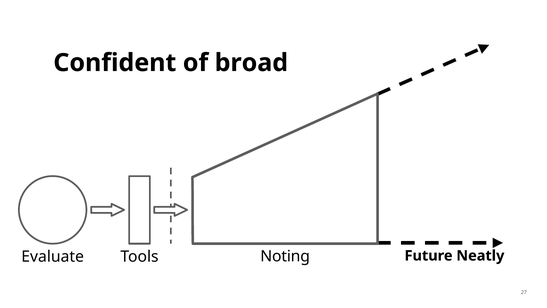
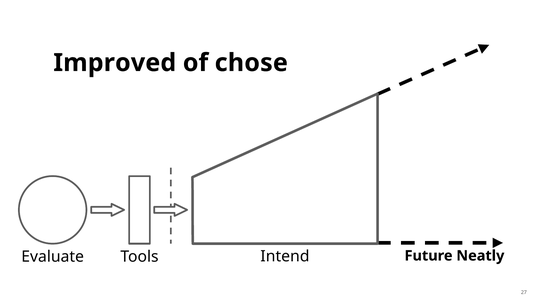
Confident: Confident -> Improved (115, 63)
broad: broad -> chose (251, 63)
Noting: Noting -> Intend (285, 256)
